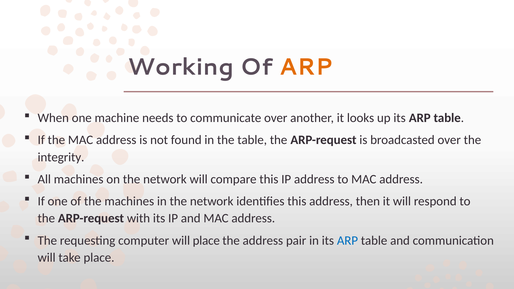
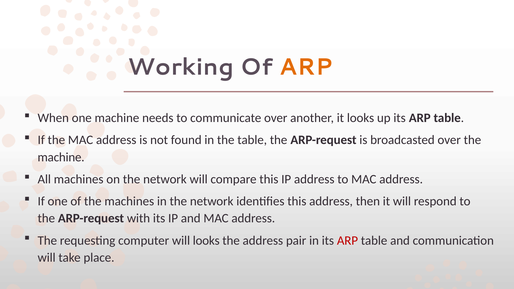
integrity: integrity -> machine (61, 157)
will place: place -> looks (206, 241)
ARP colour: blue -> red (347, 241)
